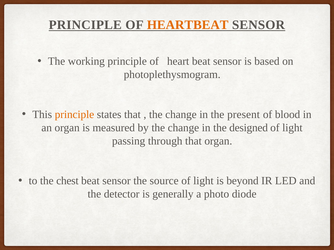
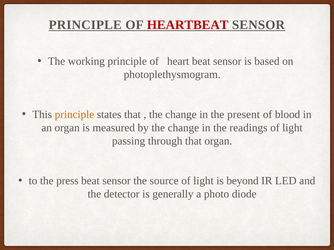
HEARTBEAT colour: orange -> red (188, 25)
designed: designed -> readings (248, 128)
chest: chest -> press (67, 181)
